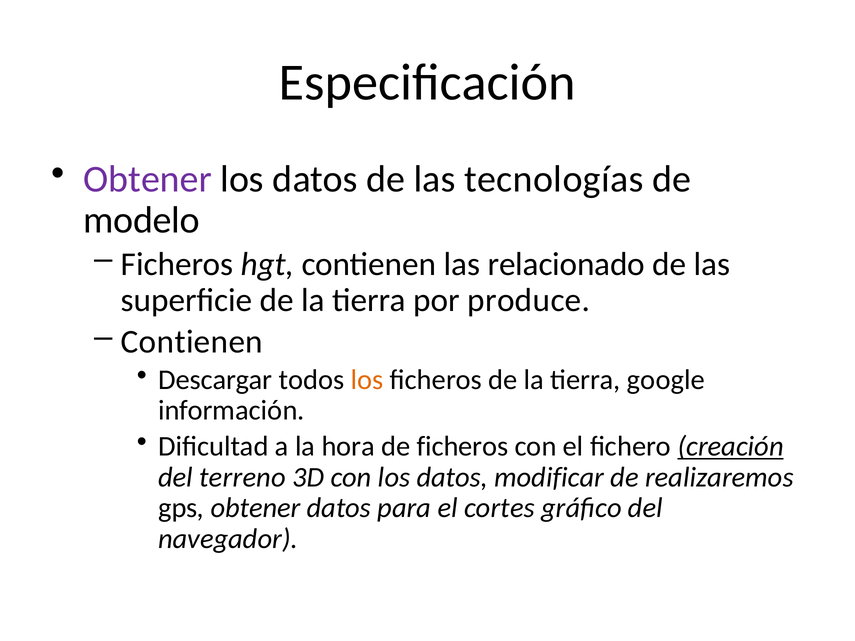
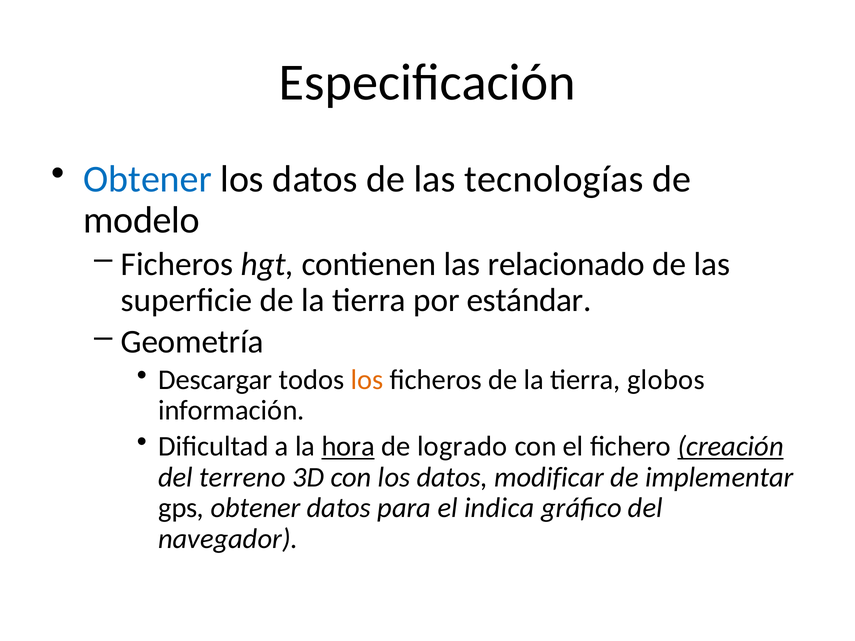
Obtener colour: purple -> blue (148, 179)
produce: produce -> estándar (529, 300)
Contienen: Contienen -> Geometría (192, 342)
google: google -> globos (666, 380)
hora underline: none -> present (348, 447)
de ficheros: ficheros -> logrado (462, 447)
realizaremos: realizaremos -> implementar (719, 477)
cortes: cortes -> indica (499, 508)
